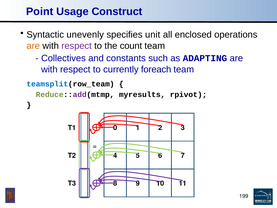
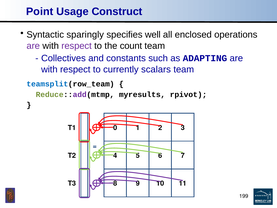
unevenly: unevenly -> sparingly (85, 35)
unit: unit -> well (153, 35)
are colour: orange -> purple (33, 46)
foreach: foreach -> scalars (156, 69)
